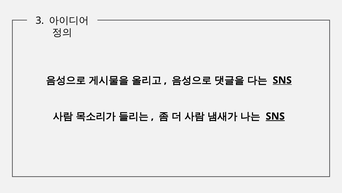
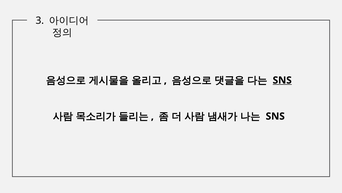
SNS underline: present -> none (275, 116)
